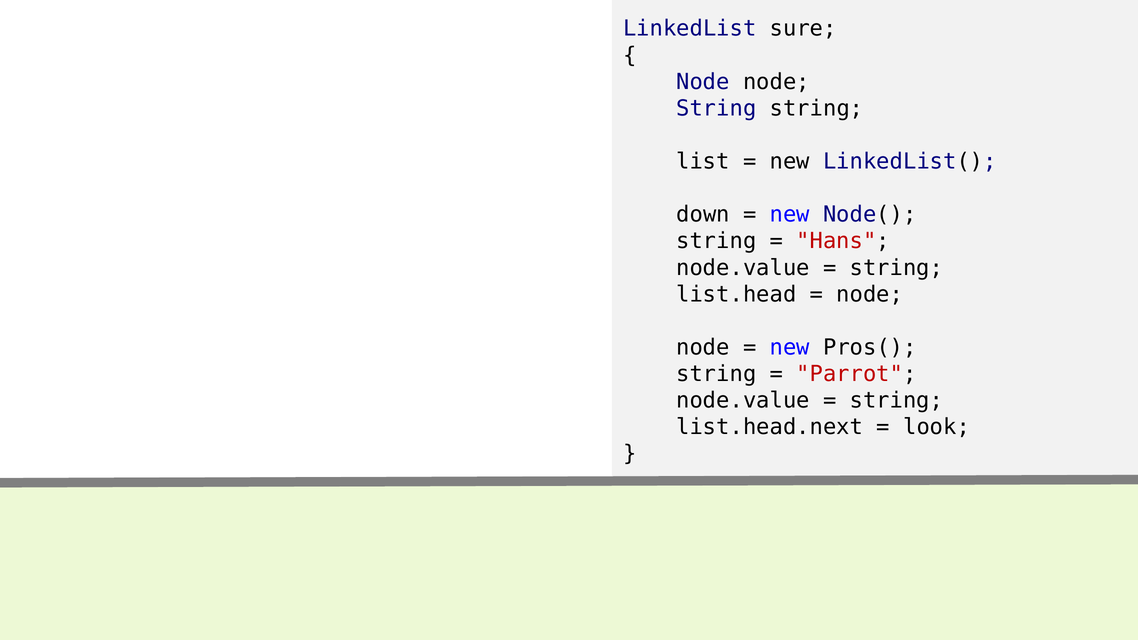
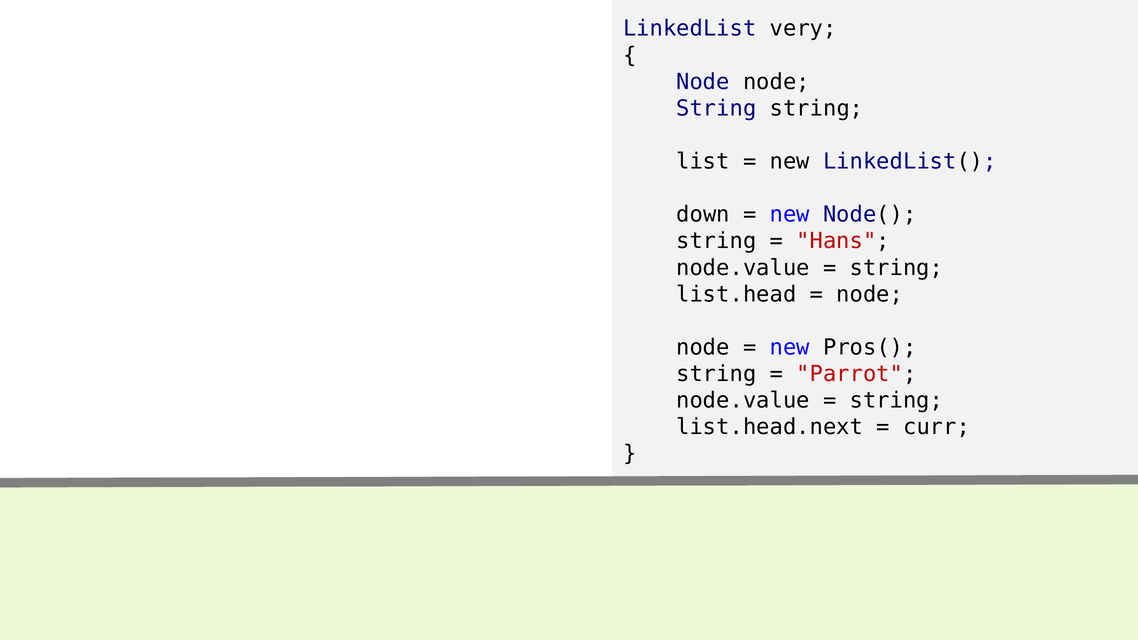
sure: sure -> very (803, 29)
look: look -> curr (937, 427)
